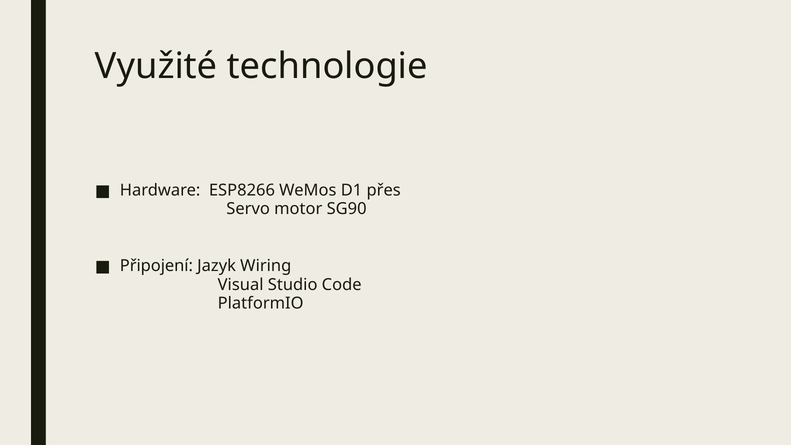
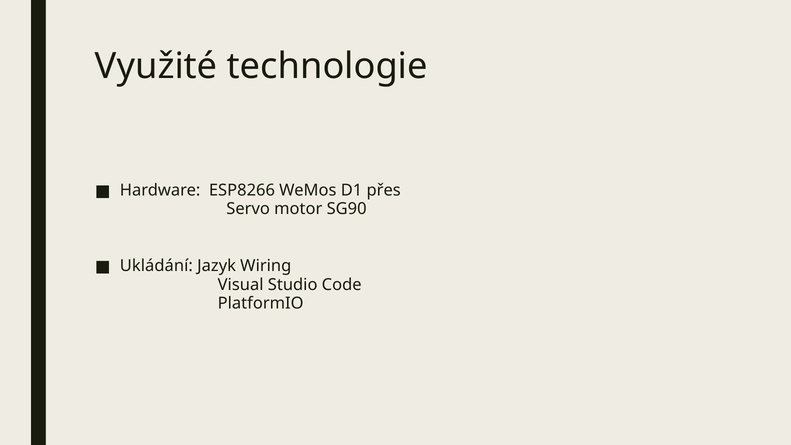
Připojení: Připojení -> Ukládání (156, 266)
